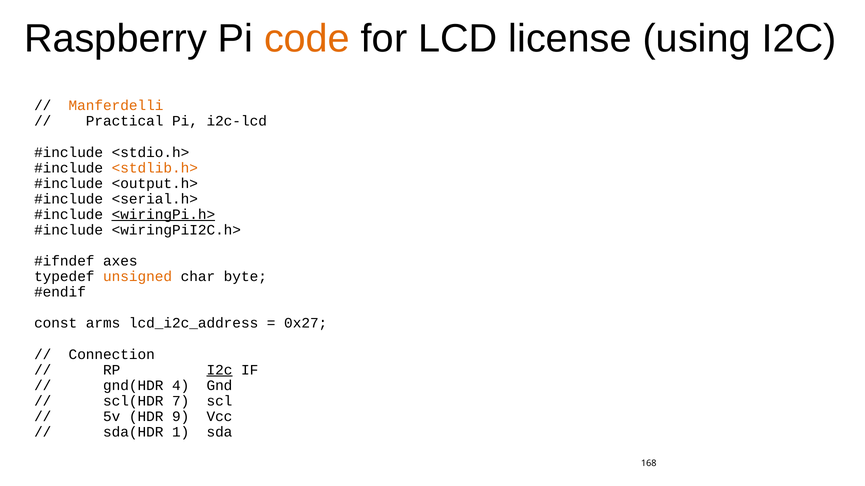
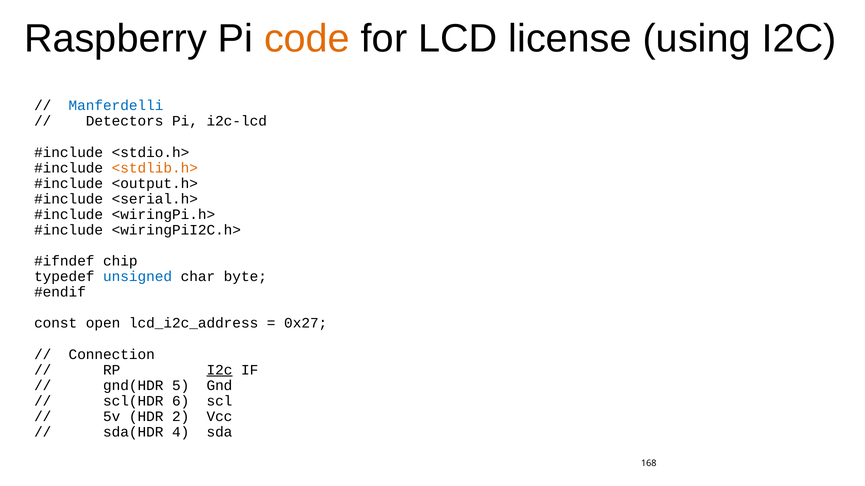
Manferdelli colour: orange -> blue (116, 106)
Practical: Practical -> Detectors (125, 121)
<wiringPi.h> underline: present -> none (163, 215)
axes: axes -> chip (120, 261)
unsigned colour: orange -> blue (138, 277)
arms: arms -> open (103, 324)
4: 4 -> 5 (181, 386)
7: 7 -> 6 (181, 401)
9: 9 -> 2 (181, 417)
1: 1 -> 4 (181, 432)
